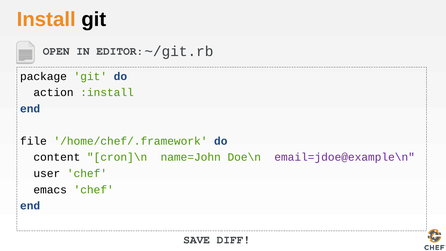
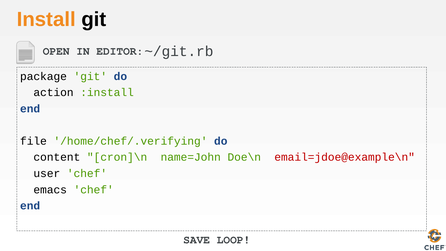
/home/chef/.framework: /home/chef/.framework -> /home/chef/.verifying (130, 141)
email=jdoe@example\n colour: purple -> red (345, 157)
DIFF: DIFF -> LOOP (233, 240)
